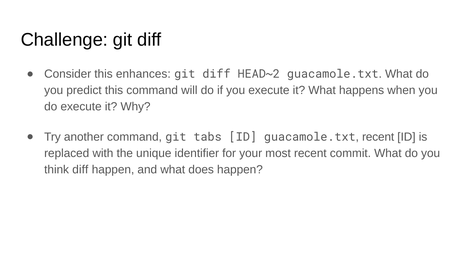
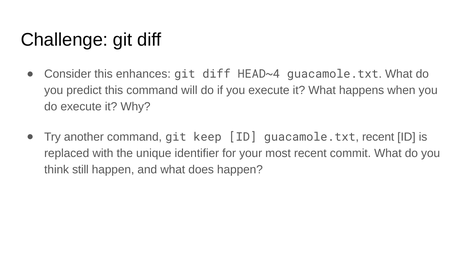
HEAD~2: HEAD~2 -> HEAD~4 (259, 74)
tabs: tabs -> keep (208, 137)
think diff: diff -> still (80, 169)
